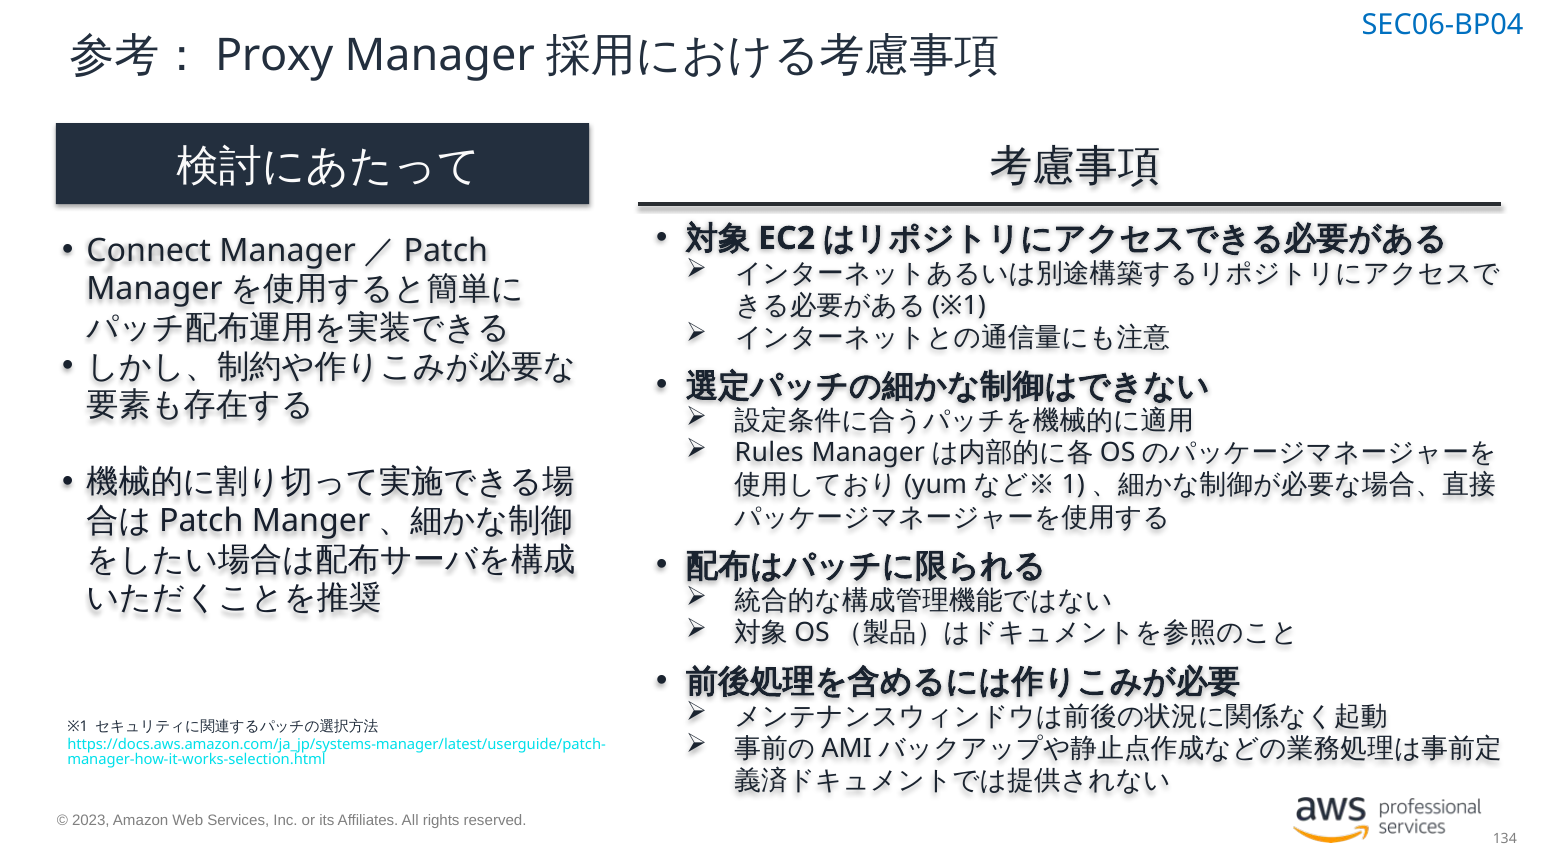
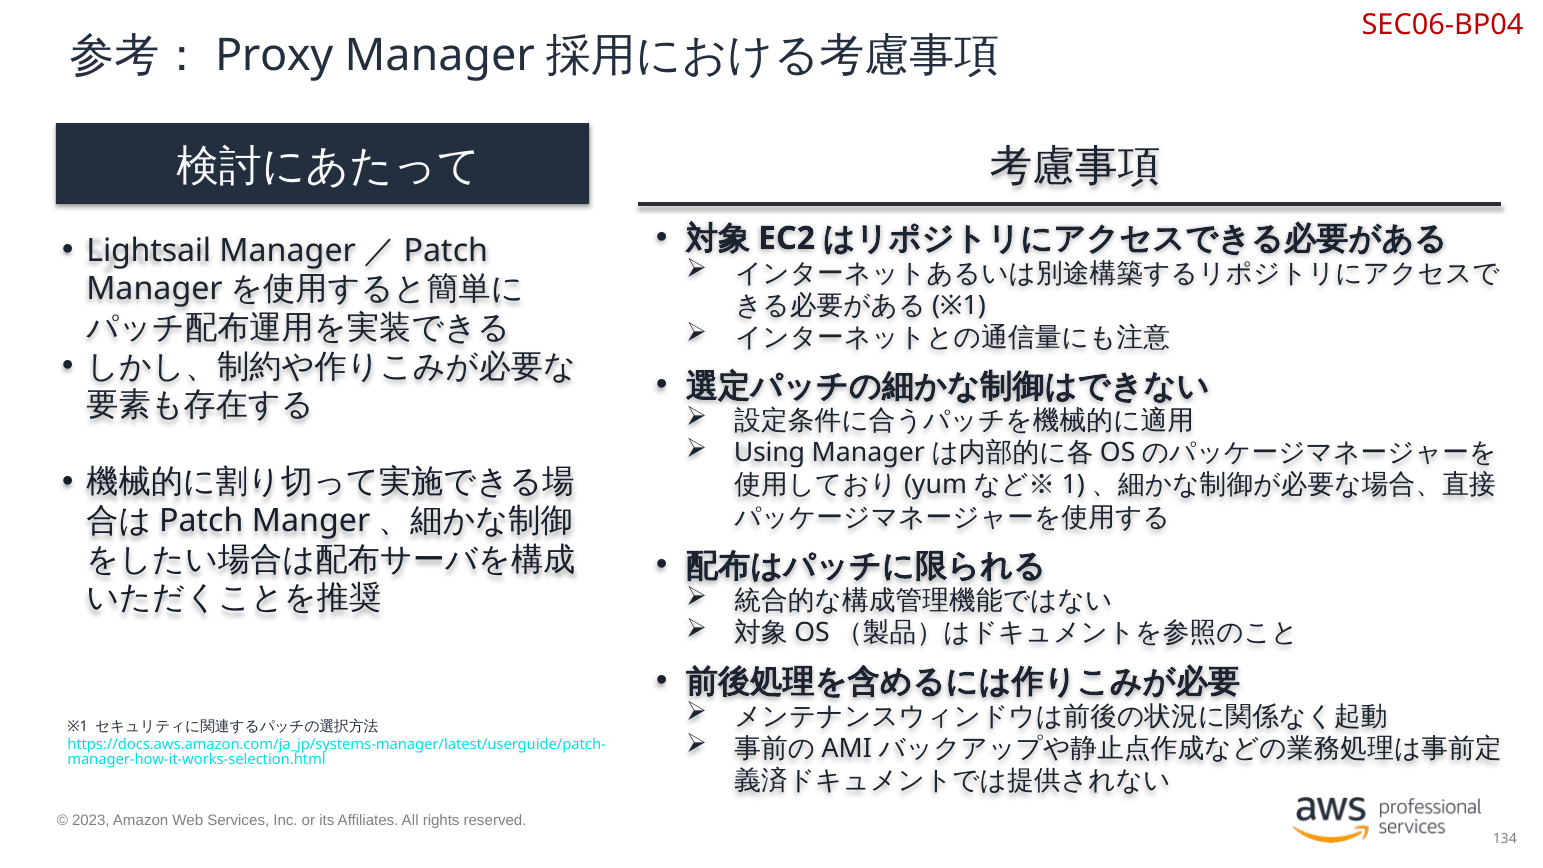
SEC06-BP04 colour: blue -> red (1443, 25)
Connect: Connect -> Lightsail (149, 251)
Rules: Rules -> Using (769, 453)
